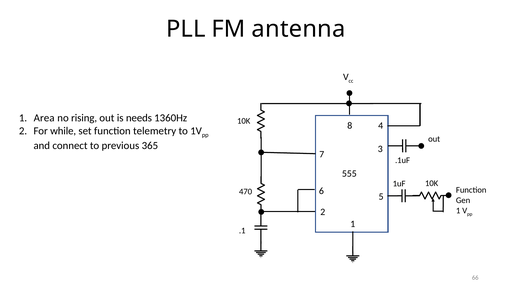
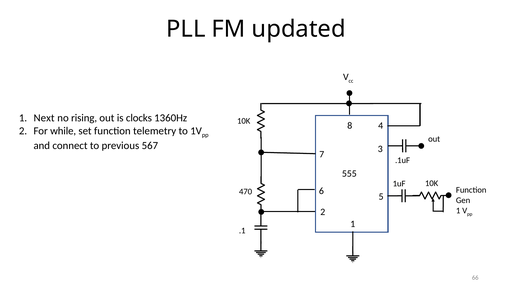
antenna: antenna -> updated (299, 29)
Area: Area -> Next (44, 118)
needs: needs -> clocks (139, 118)
365: 365 -> 567 (150, 146)
